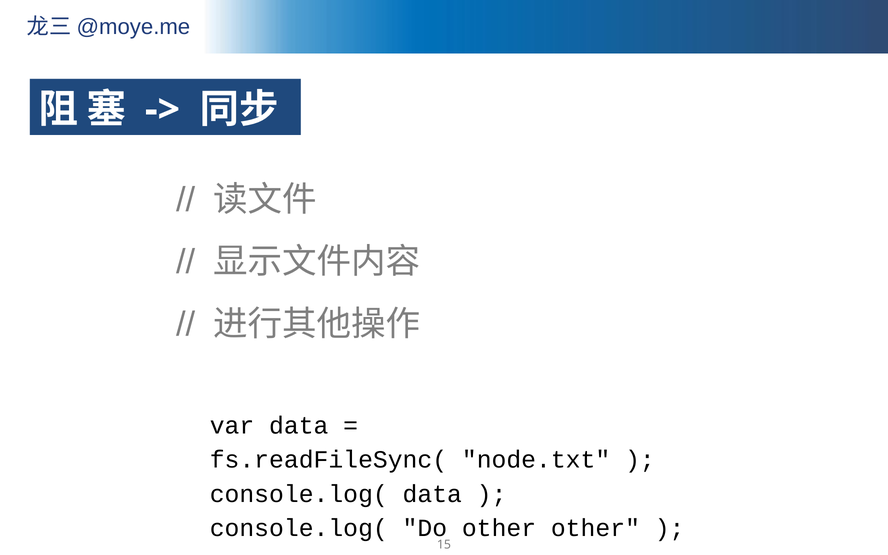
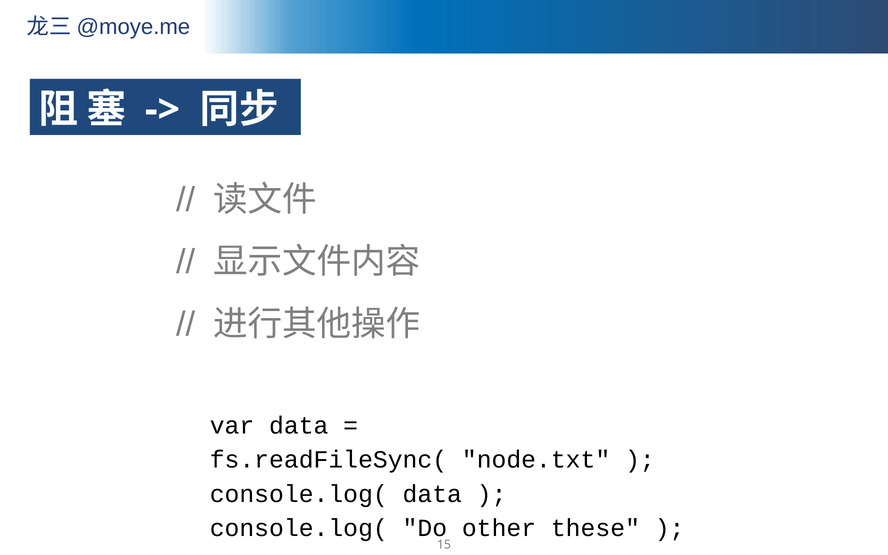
other other: other -> these (595, 528)
